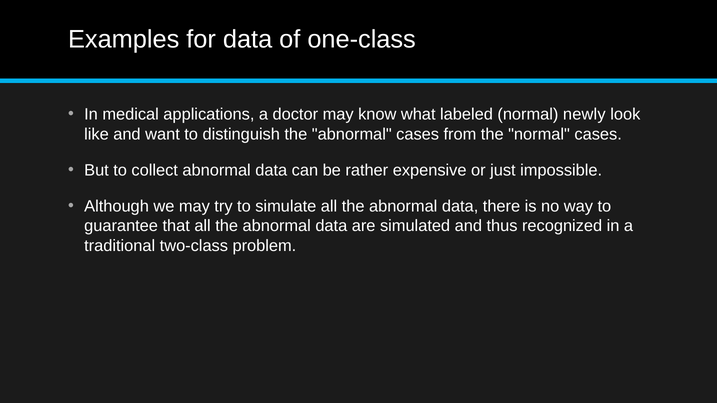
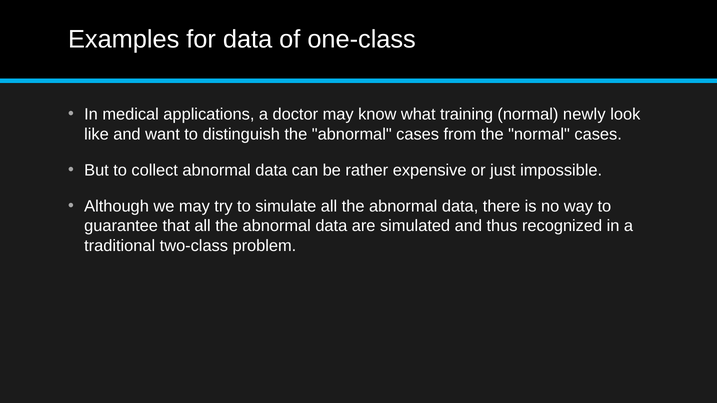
labeled: labeled -> training (467, 115)
